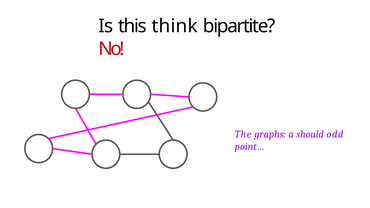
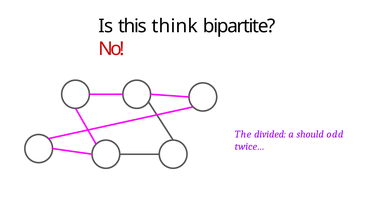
graphs: graphs -> divided (270, 134)
point…: point… -> twice… (250, 147)
